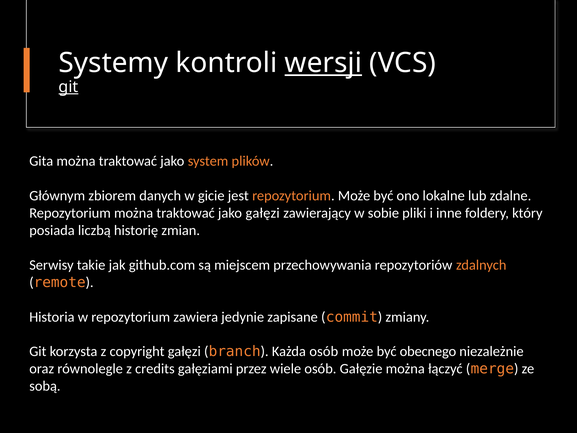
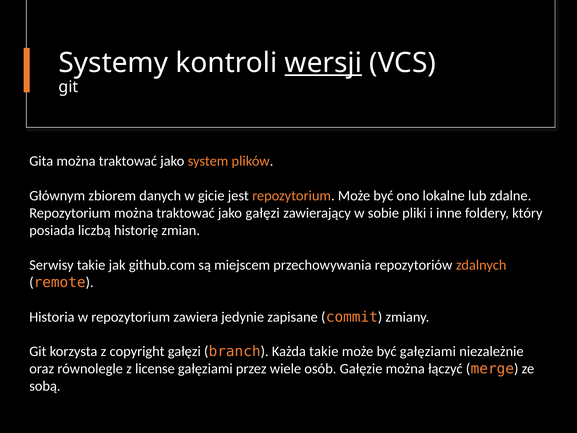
git underline: present -> none (68, 87)
Każda osób: osób -> takie (324, 351)
być obecnego: obecnego -> gałęziami (428, 351)
credits: credits -> license (155, 369)
